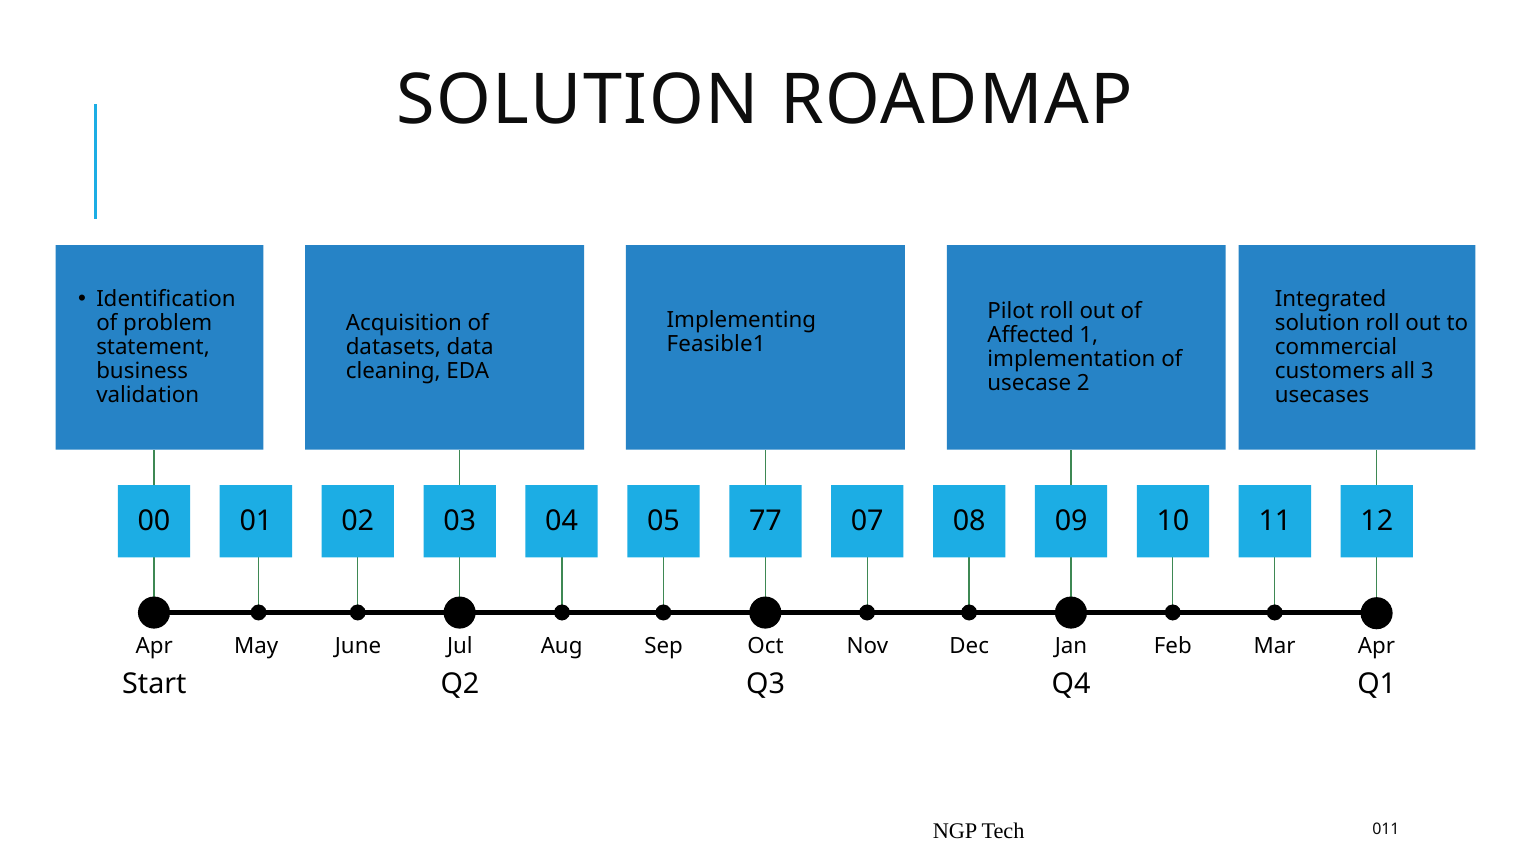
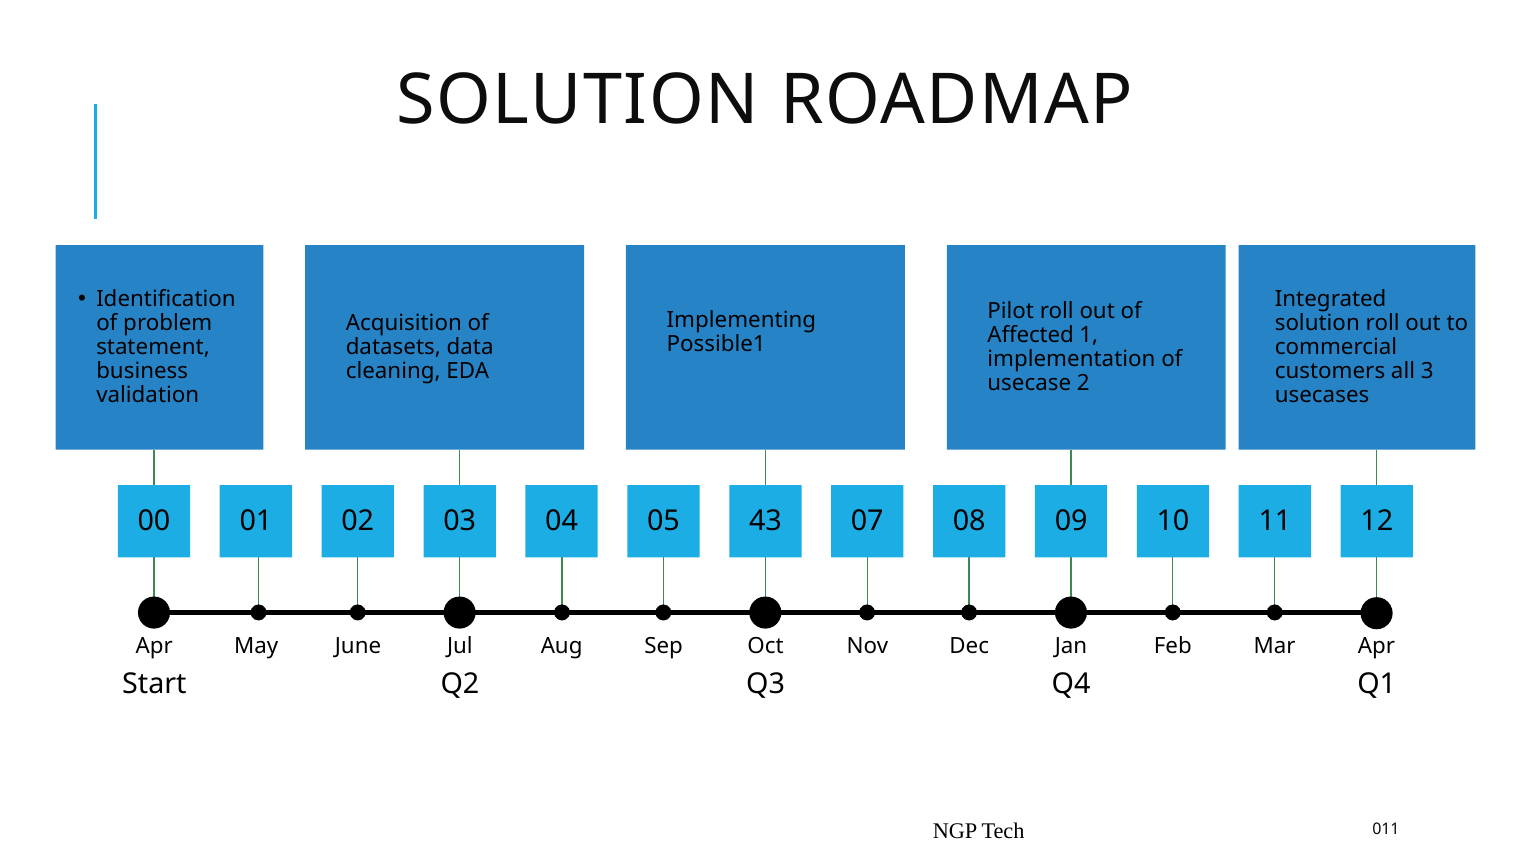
Feasible1: Feasible1 -> Possible1 (716, 344)
77: 77 -> 43 (765, 521)
